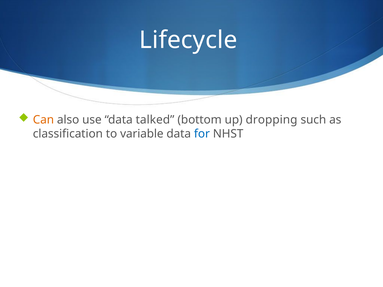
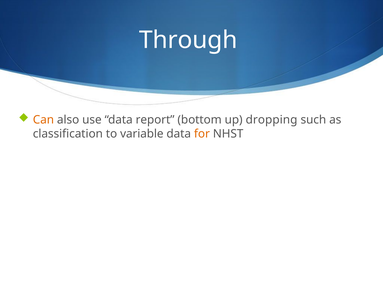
Lifecycle: Lifecycle -> Through (188, 40)
talked: talked -> report (155, 120)
for colour: blue -> orange (202, 134)
